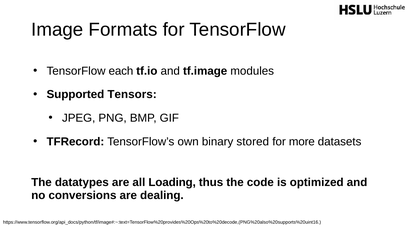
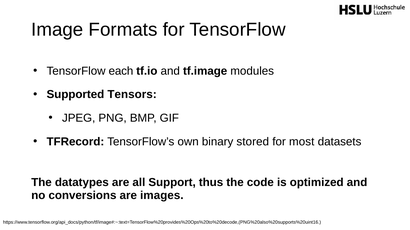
more: more -> most (302, 142)
Loading: Loading -> Support (172, 183)
dealing: dealing -> images (162, 196)
